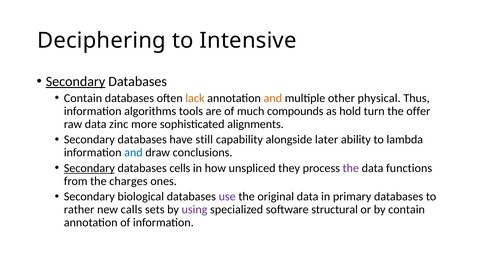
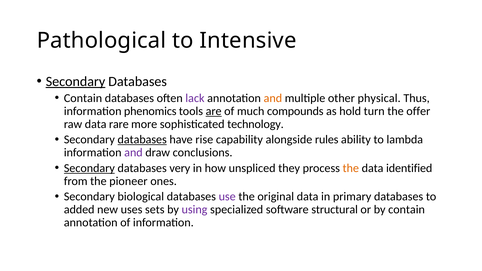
Deciphering: Deciphering -> Pathological (101, 40)
lack colour: orange -> purple (195, 98)
algorithms: algorithms -> phenomics (150, 111)
are underline: none -> present (214, 111)
zinc: zinc -> rare (119, 124)
alignments: alignments -> technology (255, 124)
databases underline: none -> present (142, 140)
still: still -> rise (204, 140)
later: later -> rules (327, 140)
and colour: blue -> purple (133, 153)
cells: cells -> very (180, 168)
the colour: purple -> orange (351, 168)
functions: functions -> identified (409, 168)
charges: charges -> pioneer (128, 181)
rather: rather -> added (79, 210)
calls: calls -> uses (132, 210)
